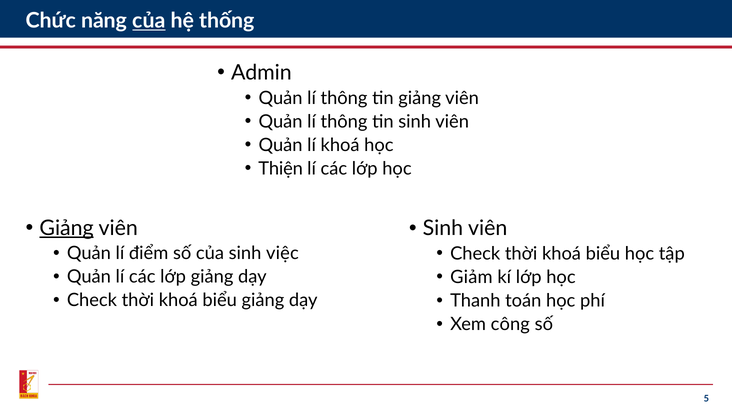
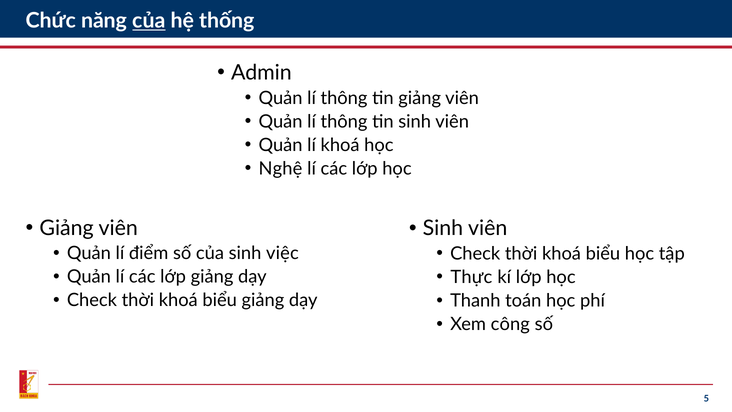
Thiện: Thiện -> Nghệ (280, 169)
Giảng underline: present -> none (67, 228)
Giảm: Giảm -> Thực (471, 277)
